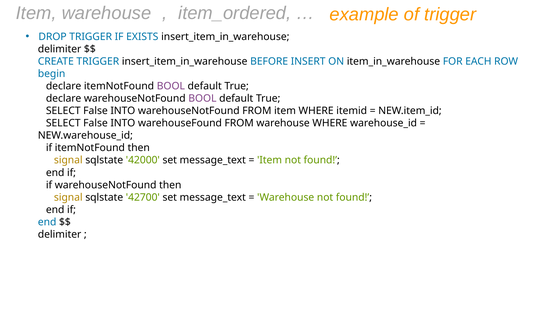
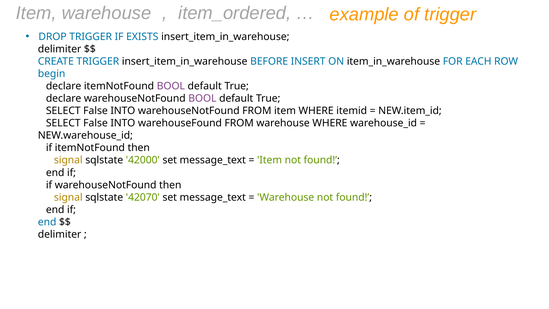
42700: 42700 -> 42070 (143, 197)
